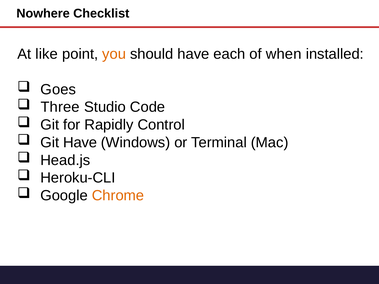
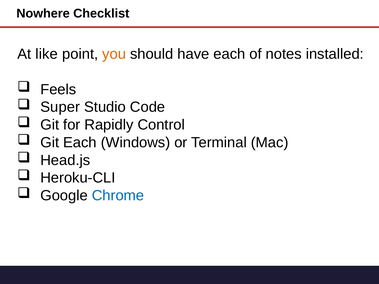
when: when -> notes (284, 54)
Goes: Goes -> Feels (58, 90)
Three: Three -> Super (60, 107)
Git Have: Have -> Each (80, 143)
Chrome colour: orange -> blue (118, 196)
